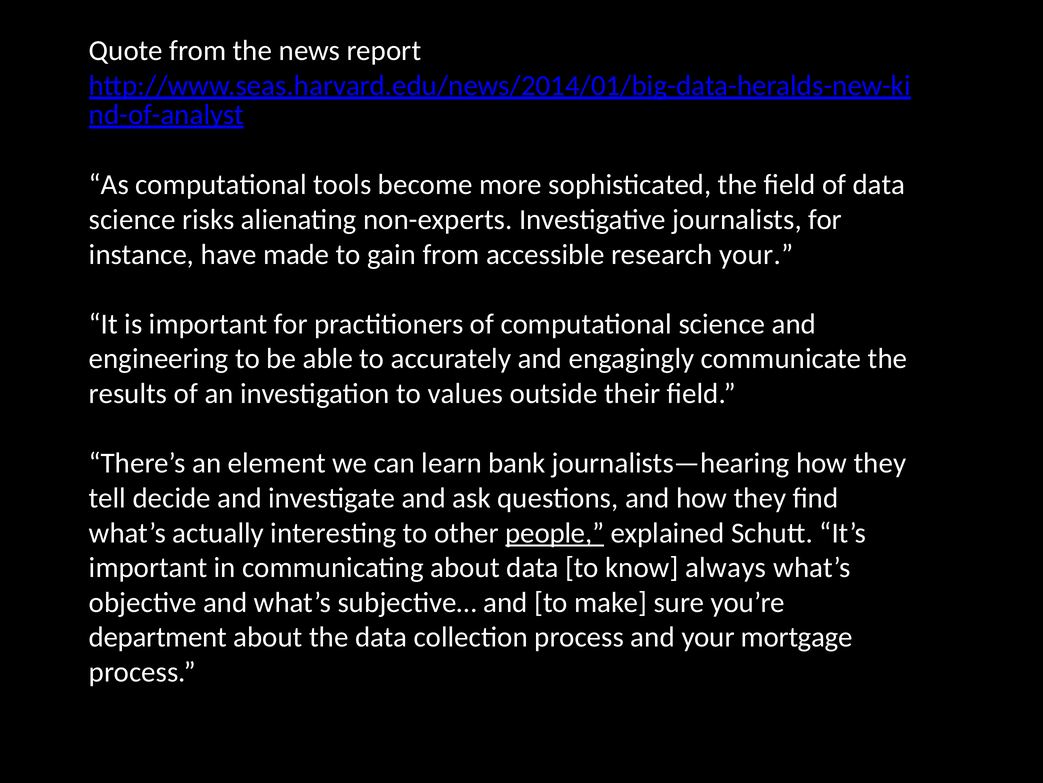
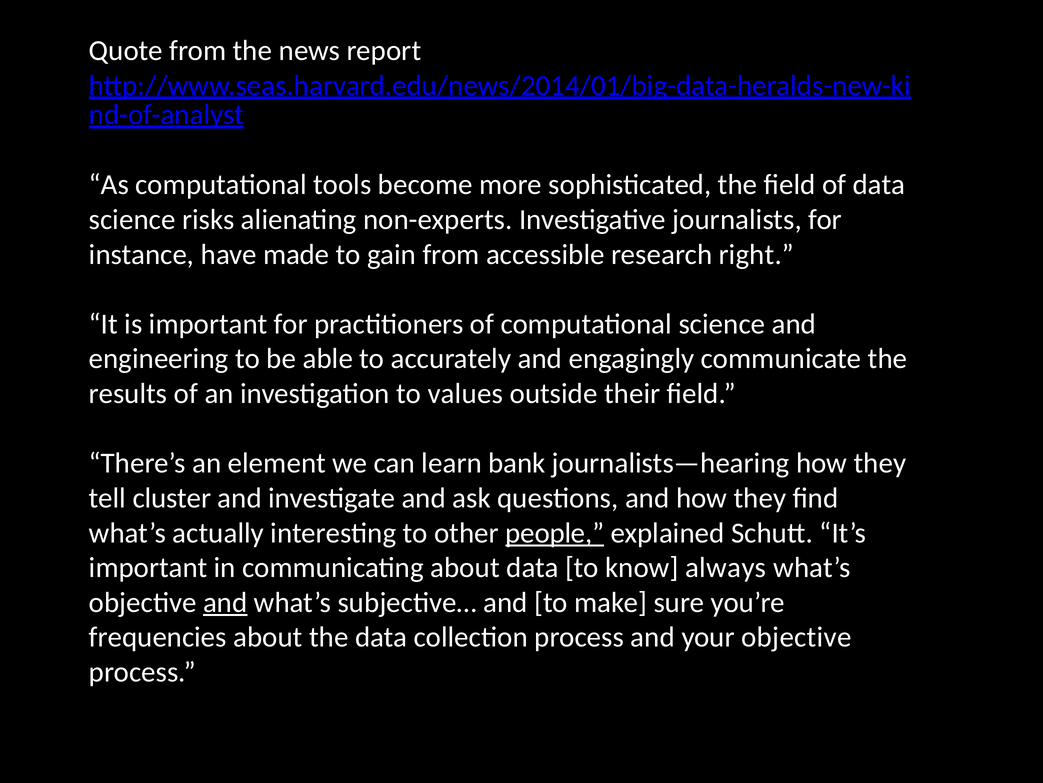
research your: your -> right (756, 254)
decide: decide -> cluster (172, 498)
and underline: none -> present (225, 602)
department: department -> frequencies (158, 637)
your mortgage: mortgage -> objective (796, 637)
